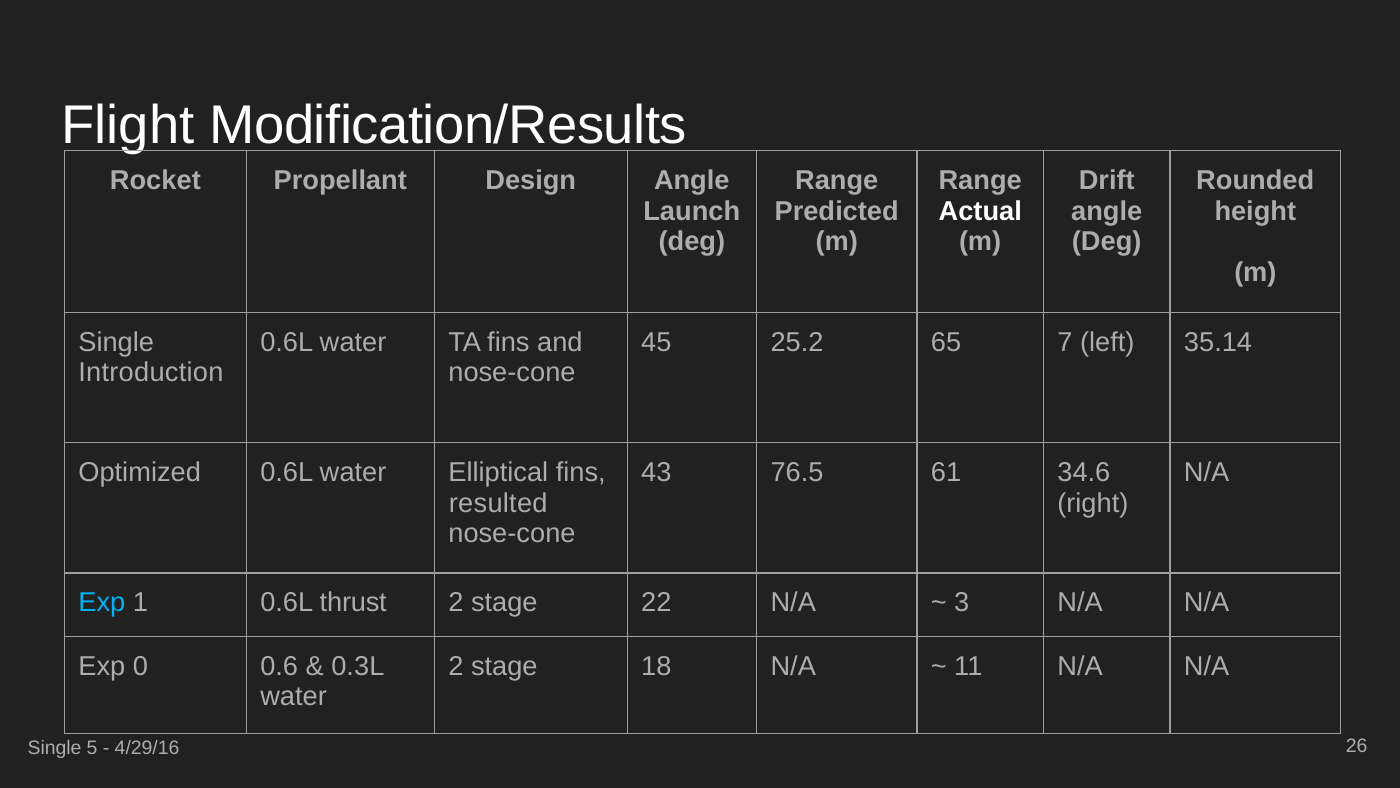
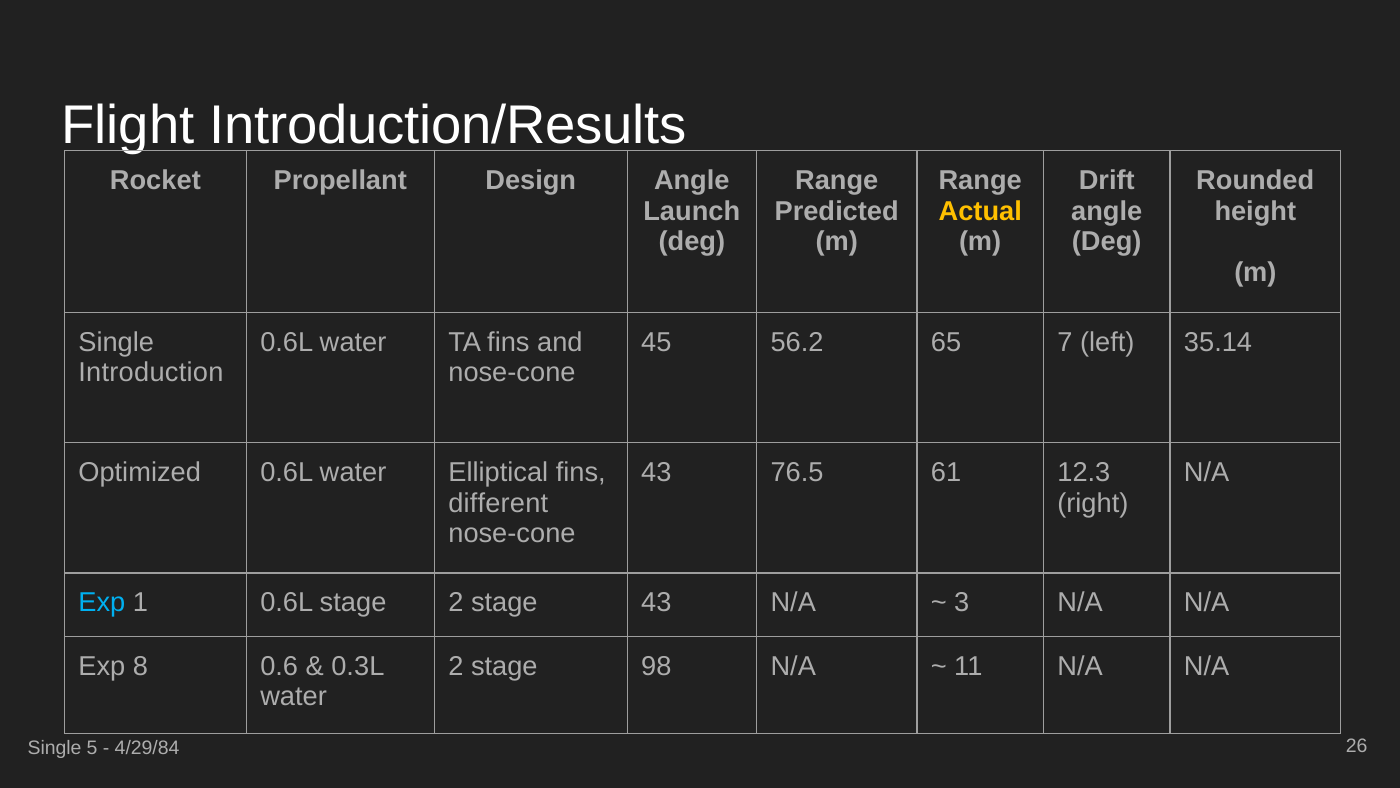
Modification/Results: Modification/Results -> Introduction/Results (448, 126)
Actual colour: white -> yellow (980, 211)
25.2: 25.2 -> 56.2 (797, 342)
34.6: 34.6 -> 12.3 (1084, 472)
resulted: resulted -> different (498, 503)
0.6L thrust: thrust -> stage (353, 602)
stage 22: 22 -> 43 (656, 602)
0: 0 -> 8 (140, 666)
18: 18 -> 98 (656, 666)
4/29/16: 4/29/16 -> 4/29/84 (147, 747)
